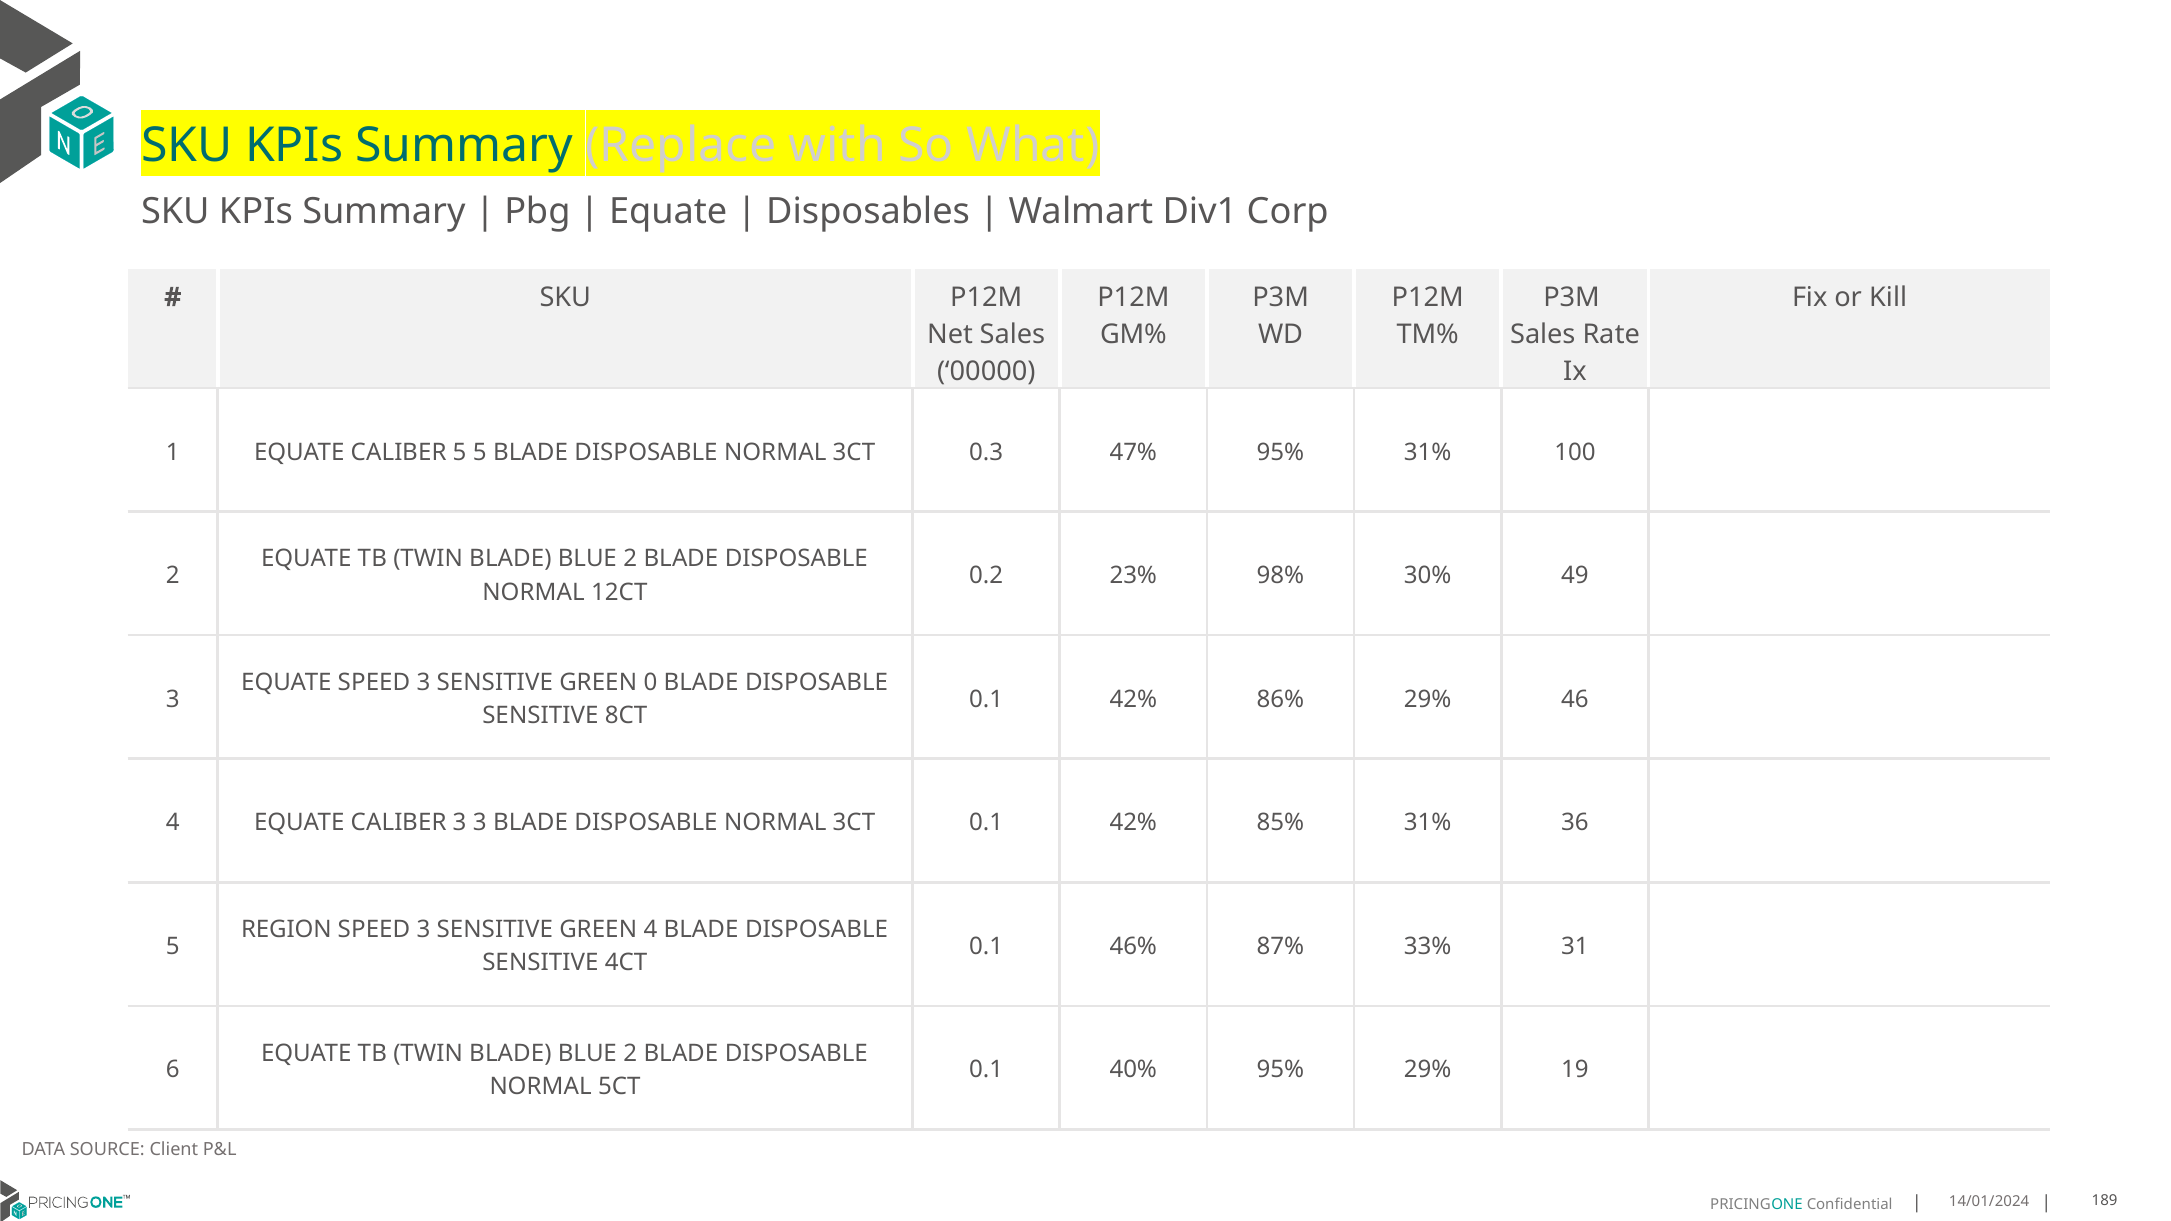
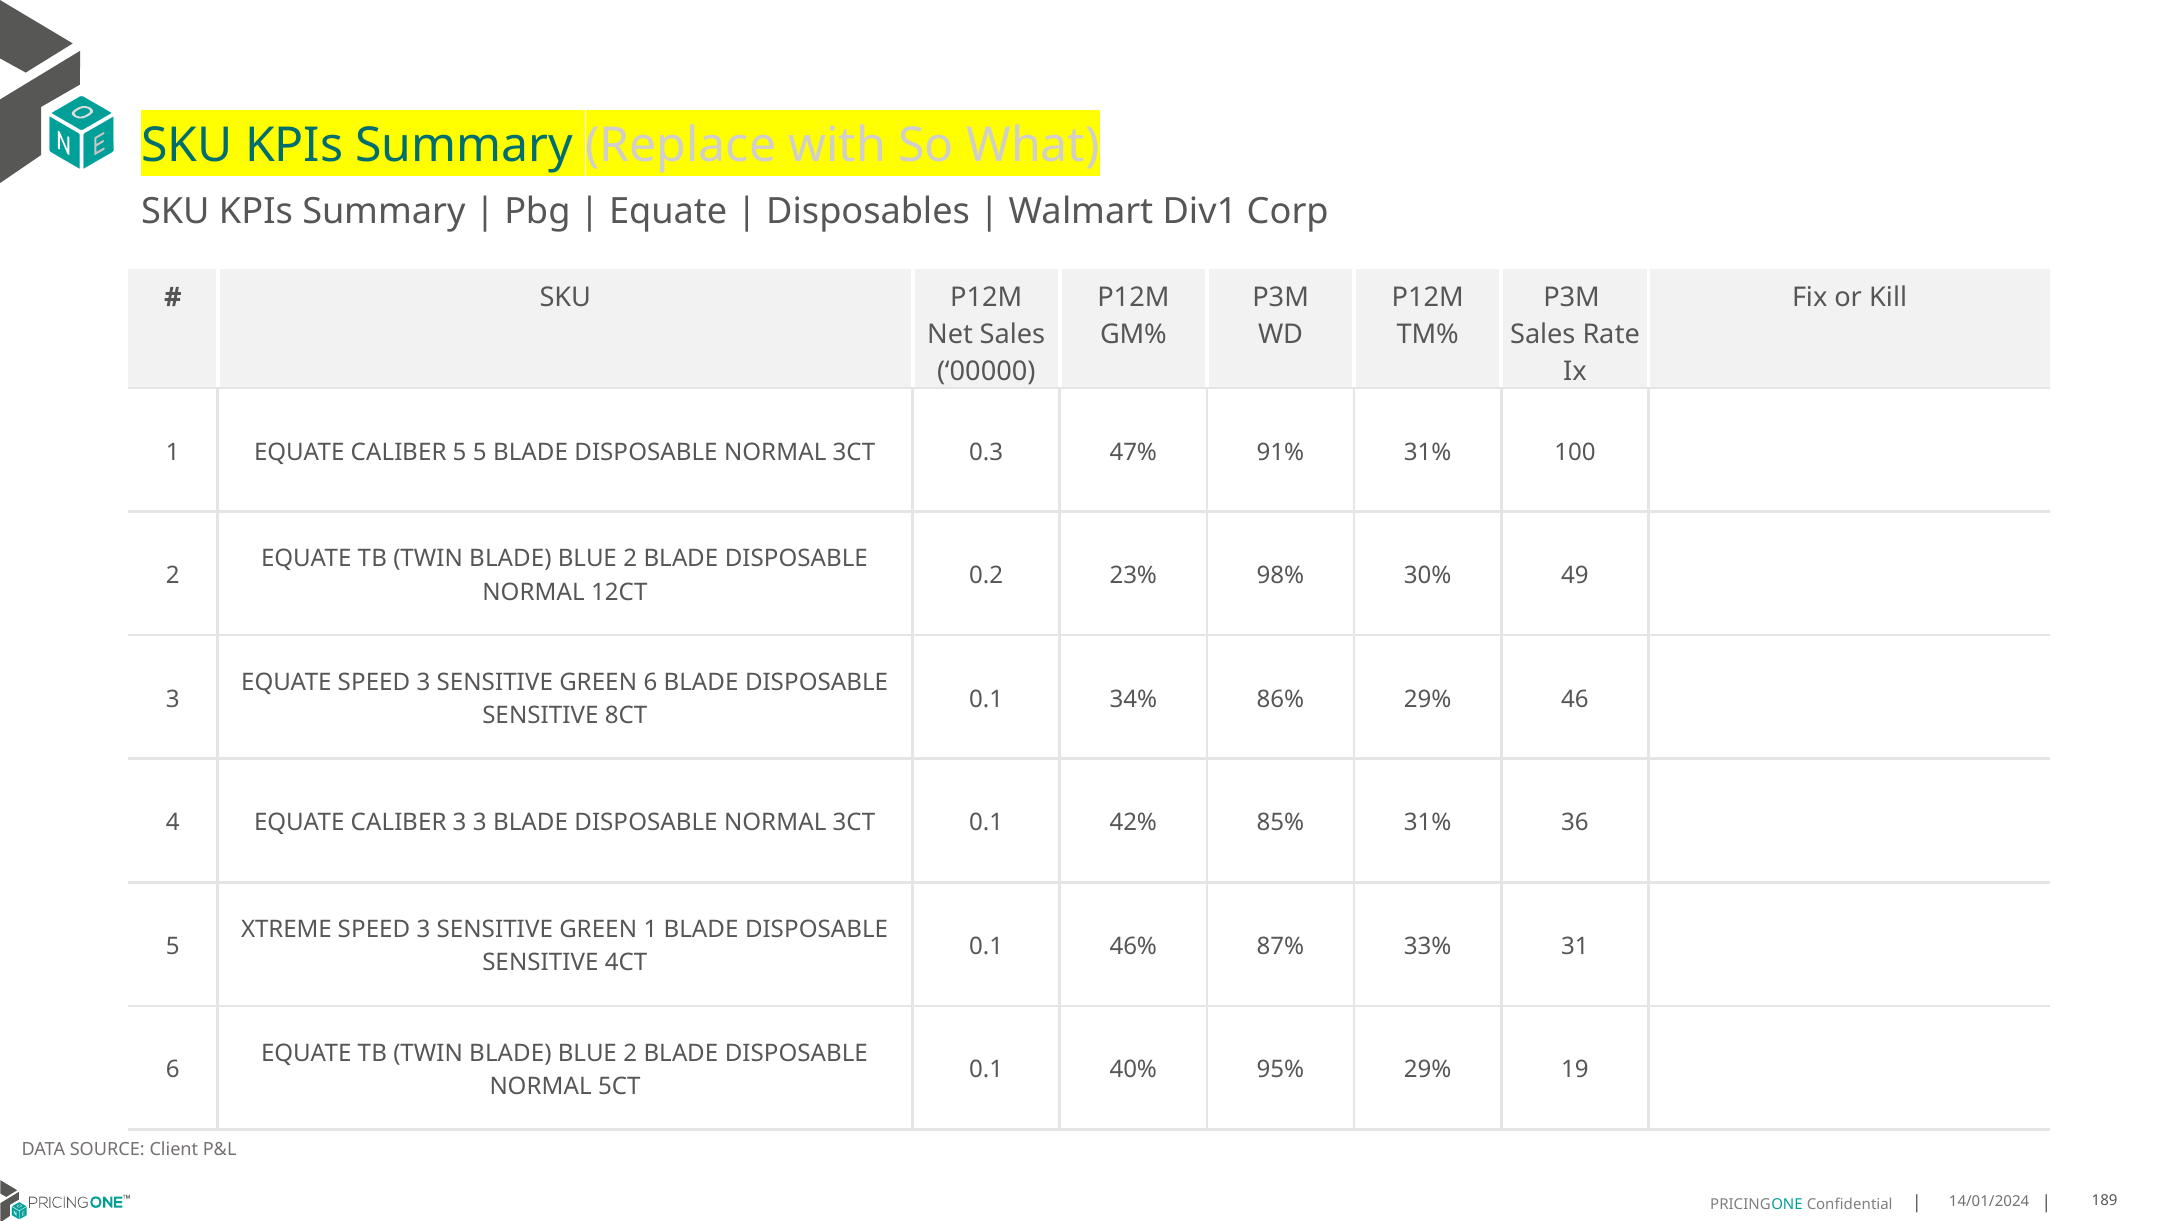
47% 95%: 95% -> 91% (1280, 452)
GREEN 0: 0 -> 6 (650, 683)
42%: 42% -> 34% (1133, 699)
REGION: REGION -> XTREME (286, 930)
GREEN 4: 4 -> 1 (650, 930)
